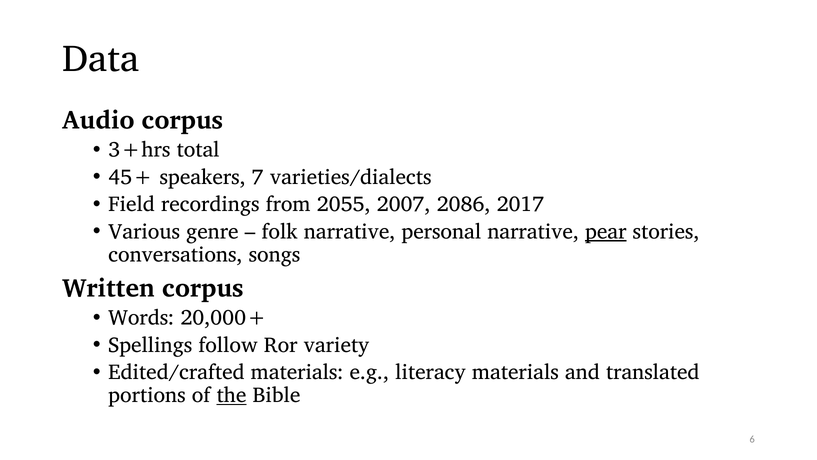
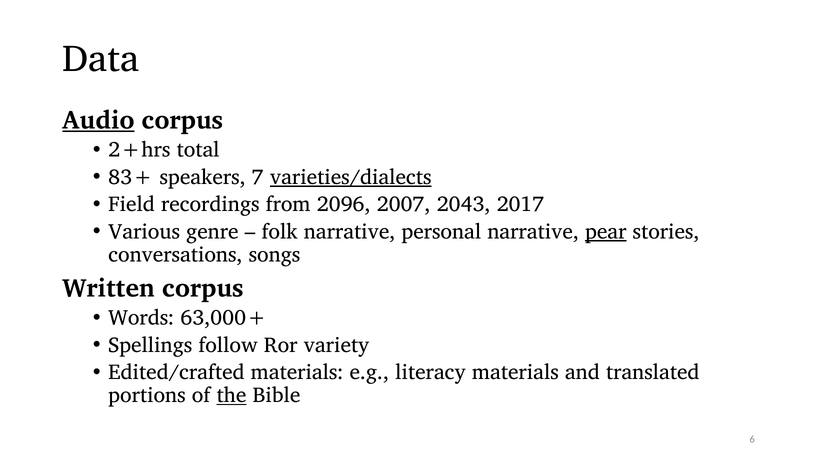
Audio underline: none -> present (98, 120)
3+hrs: 3+hrs -> 2+hrs (139, 150)
45+: 45+ -> 83+ (131, 177)
varieties/dialects underline: none -> present (351, 177)
2055: 2055 -> 2096 (344, 204)
2086: 2086 -> 2043 (464, 204)
20,000+: 20,000+ -> 63,000+ (224, 318)
